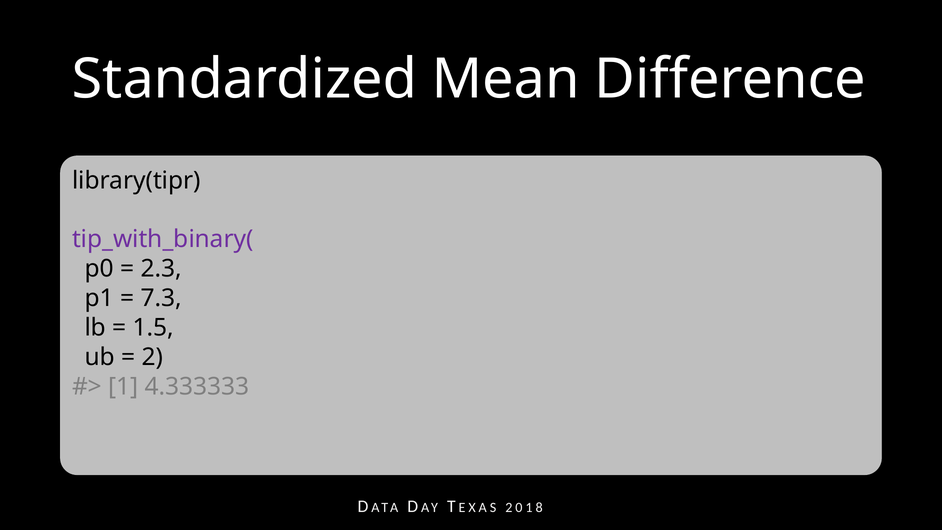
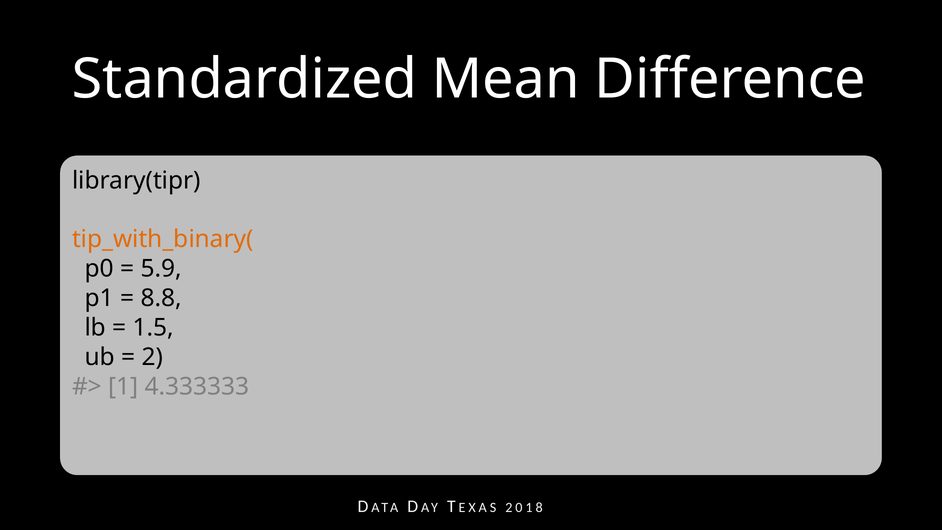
tip_with_binary( colour: purple -> orange (163, 239)
2.3: 2.3 -> 5.9 (161, 269)
7.3: 7.3 -> 8.8 (161, 298)
